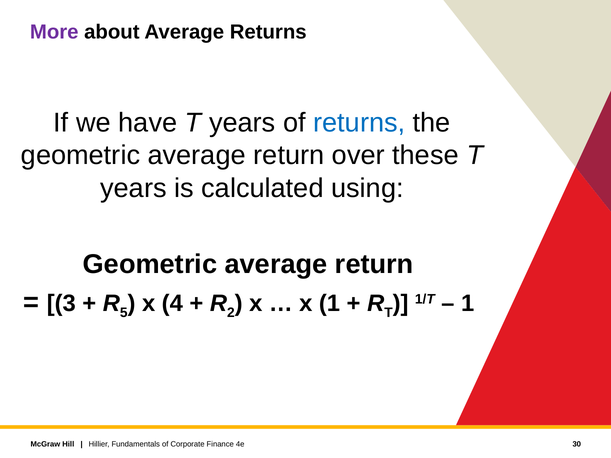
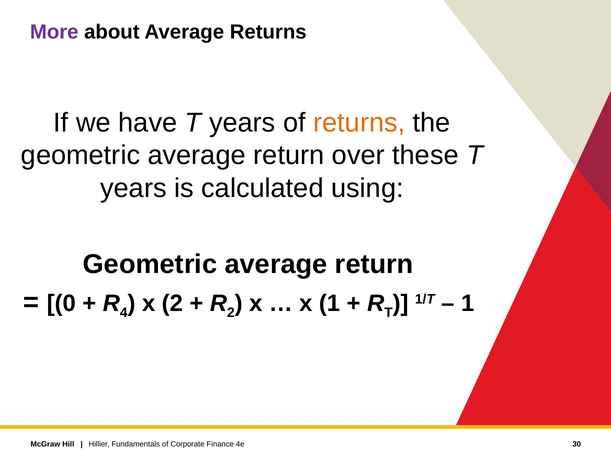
returns colour: blue -> orange (359, 123)
3: 3 -> 0 (61, 303)
5: 5 -> 4 (124, 313)
x 4: 4 -> 2 (172, 303)
